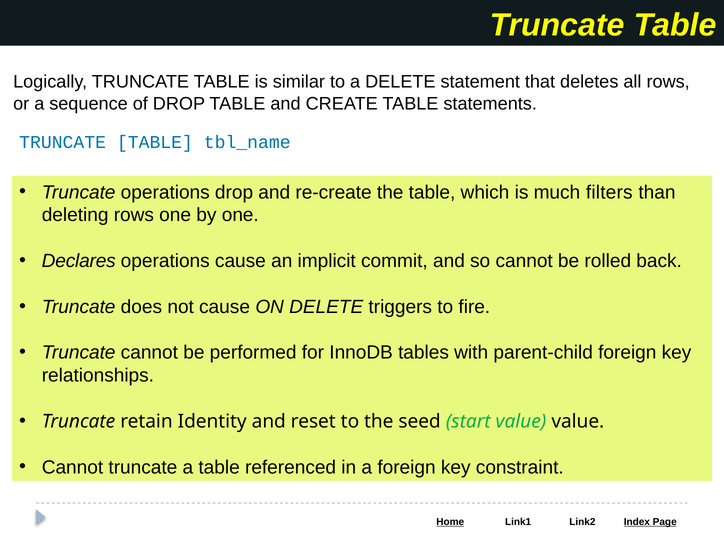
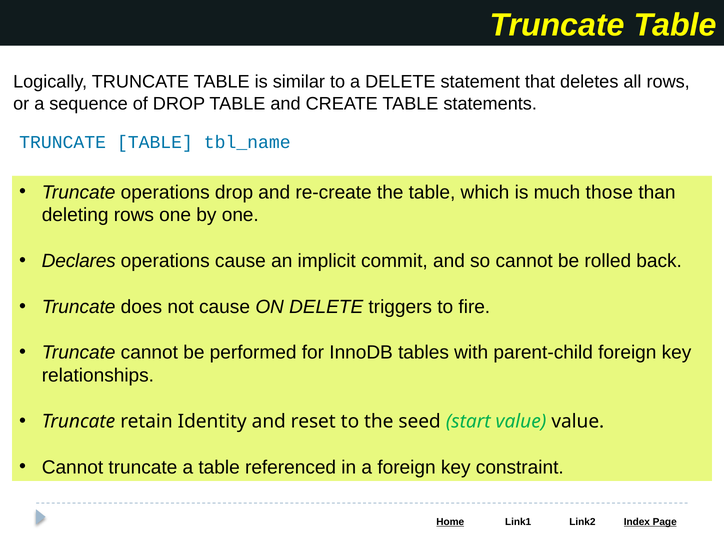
filters: filters -> those (609, 192)
